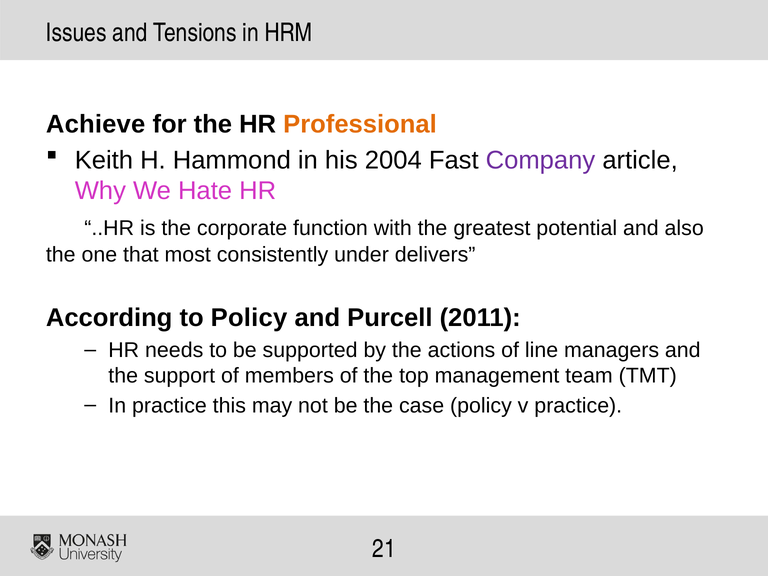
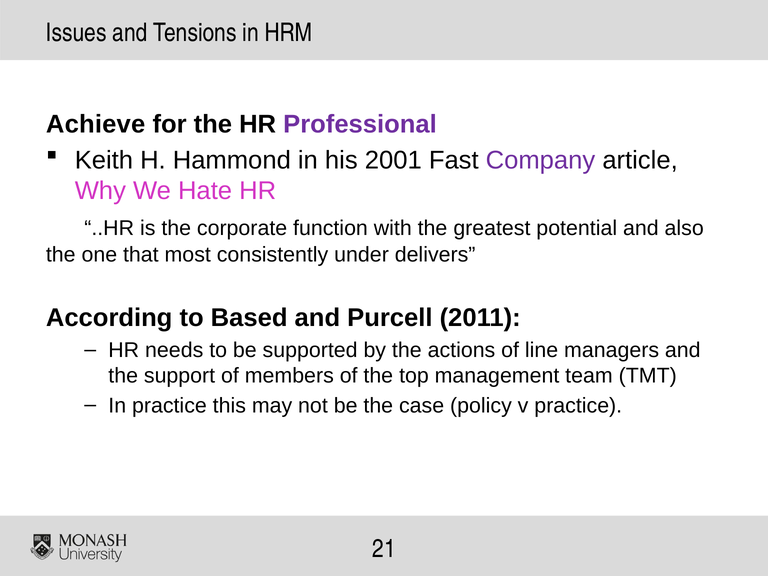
Professional colour: orange -> purple (360, 124)
2004: 2004 -> 2001 (393, 160)
to Policy: Policy -> Based (249, 318)
